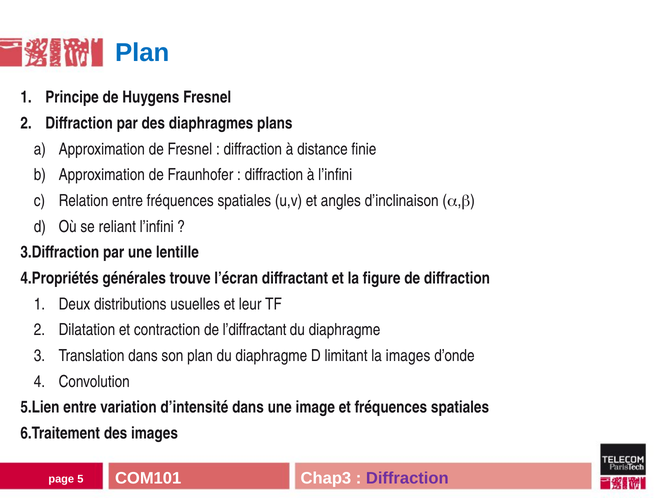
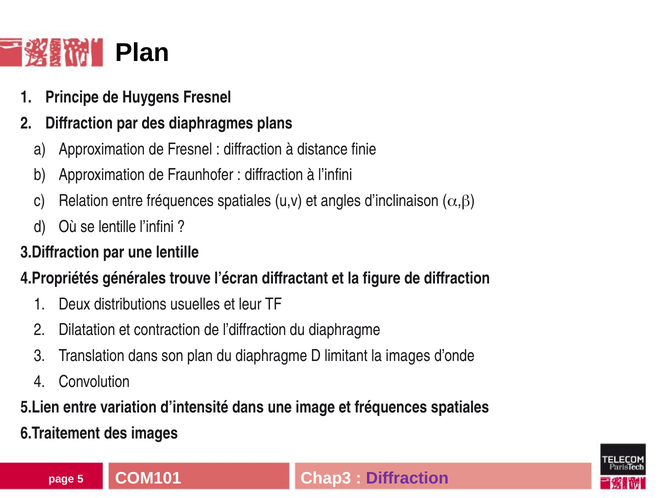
Plan colour: blue -> black (142, 53)
se reliant: reliant -> lentille (117, 226)
l’diffractant: l’diffractant -> l’diffraction (255, 329)
